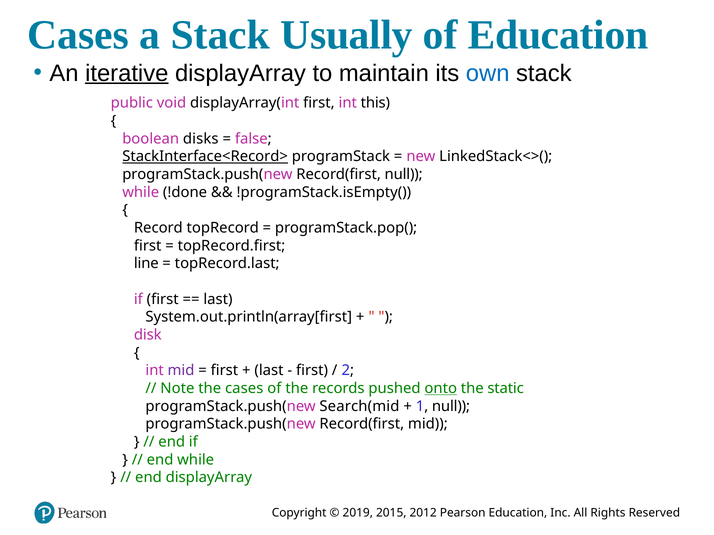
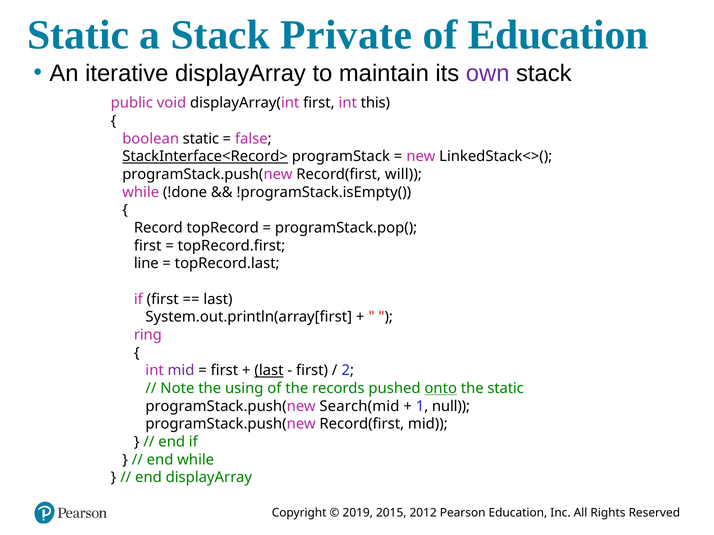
Cases: Cases -> Static (78, 35)
Usually: Usually -> Private (346, 35)
iterative underline: present -> none (127, 73)
own colour: blue -> purple (488, 73)
boolean disks: disks -> static (201, 139)
Record(first null: null -> will (403, 174)
disk: disk -> ring (148, 335)
last underline: none -> present (269, 371)
the cases: cases -> using (244, 389)
